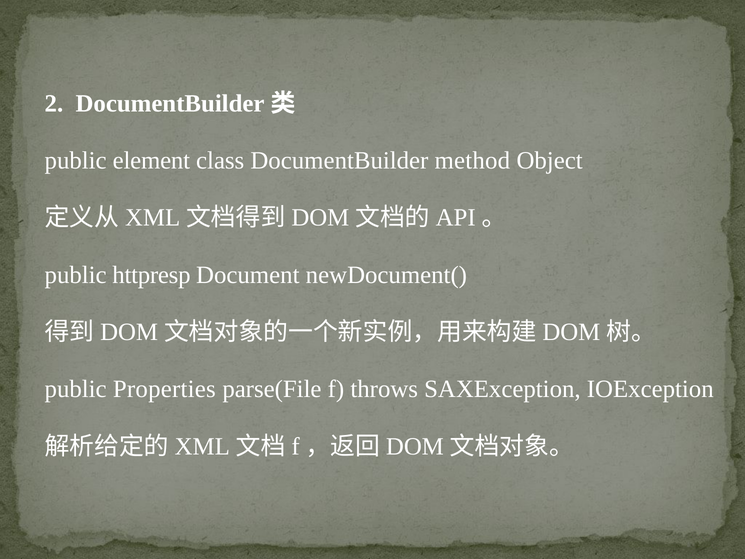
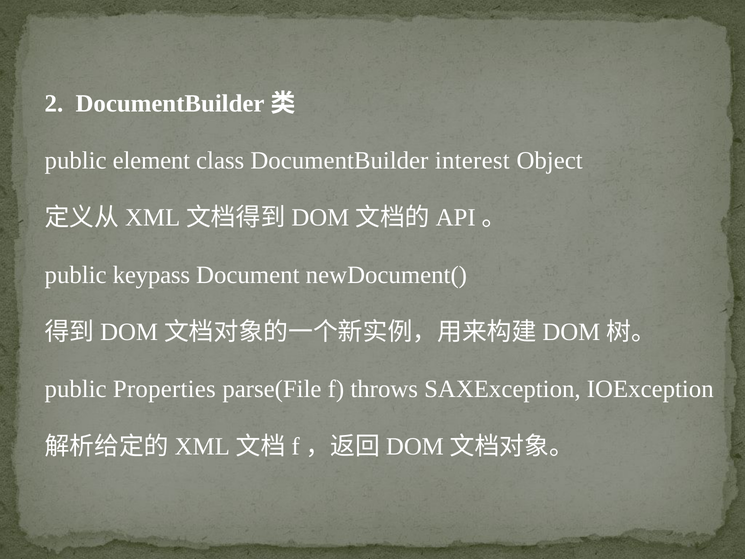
method: method -> interest (472, 161)
httpresp: httpresp -> keypass (151, 275)
